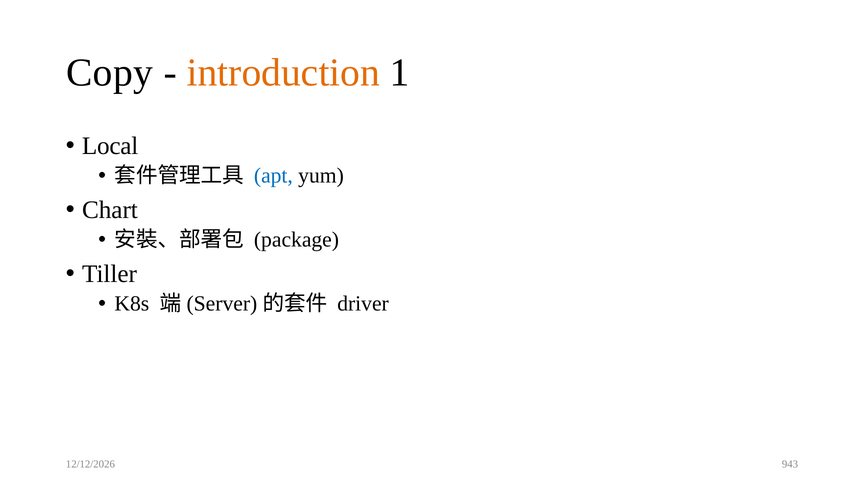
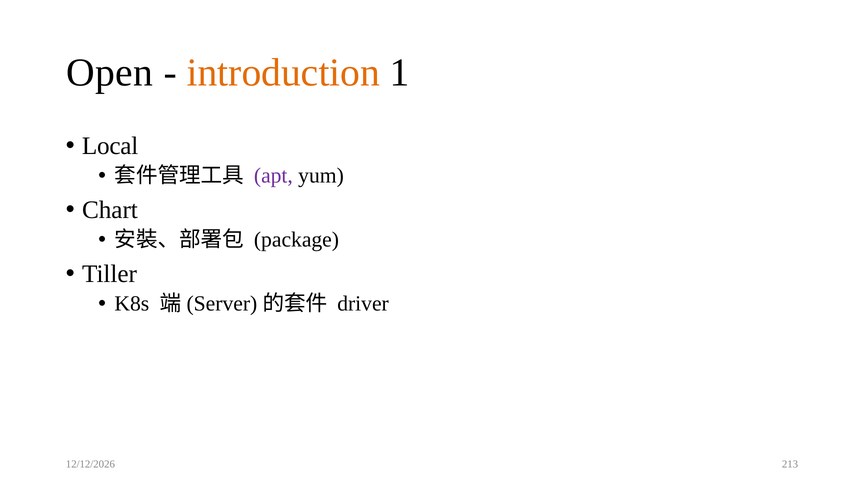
Copy: Copy -> Open (110, 73)
apt colour: blue -> purple (273, 176)
943: 943 -> 213 (790, 464)
